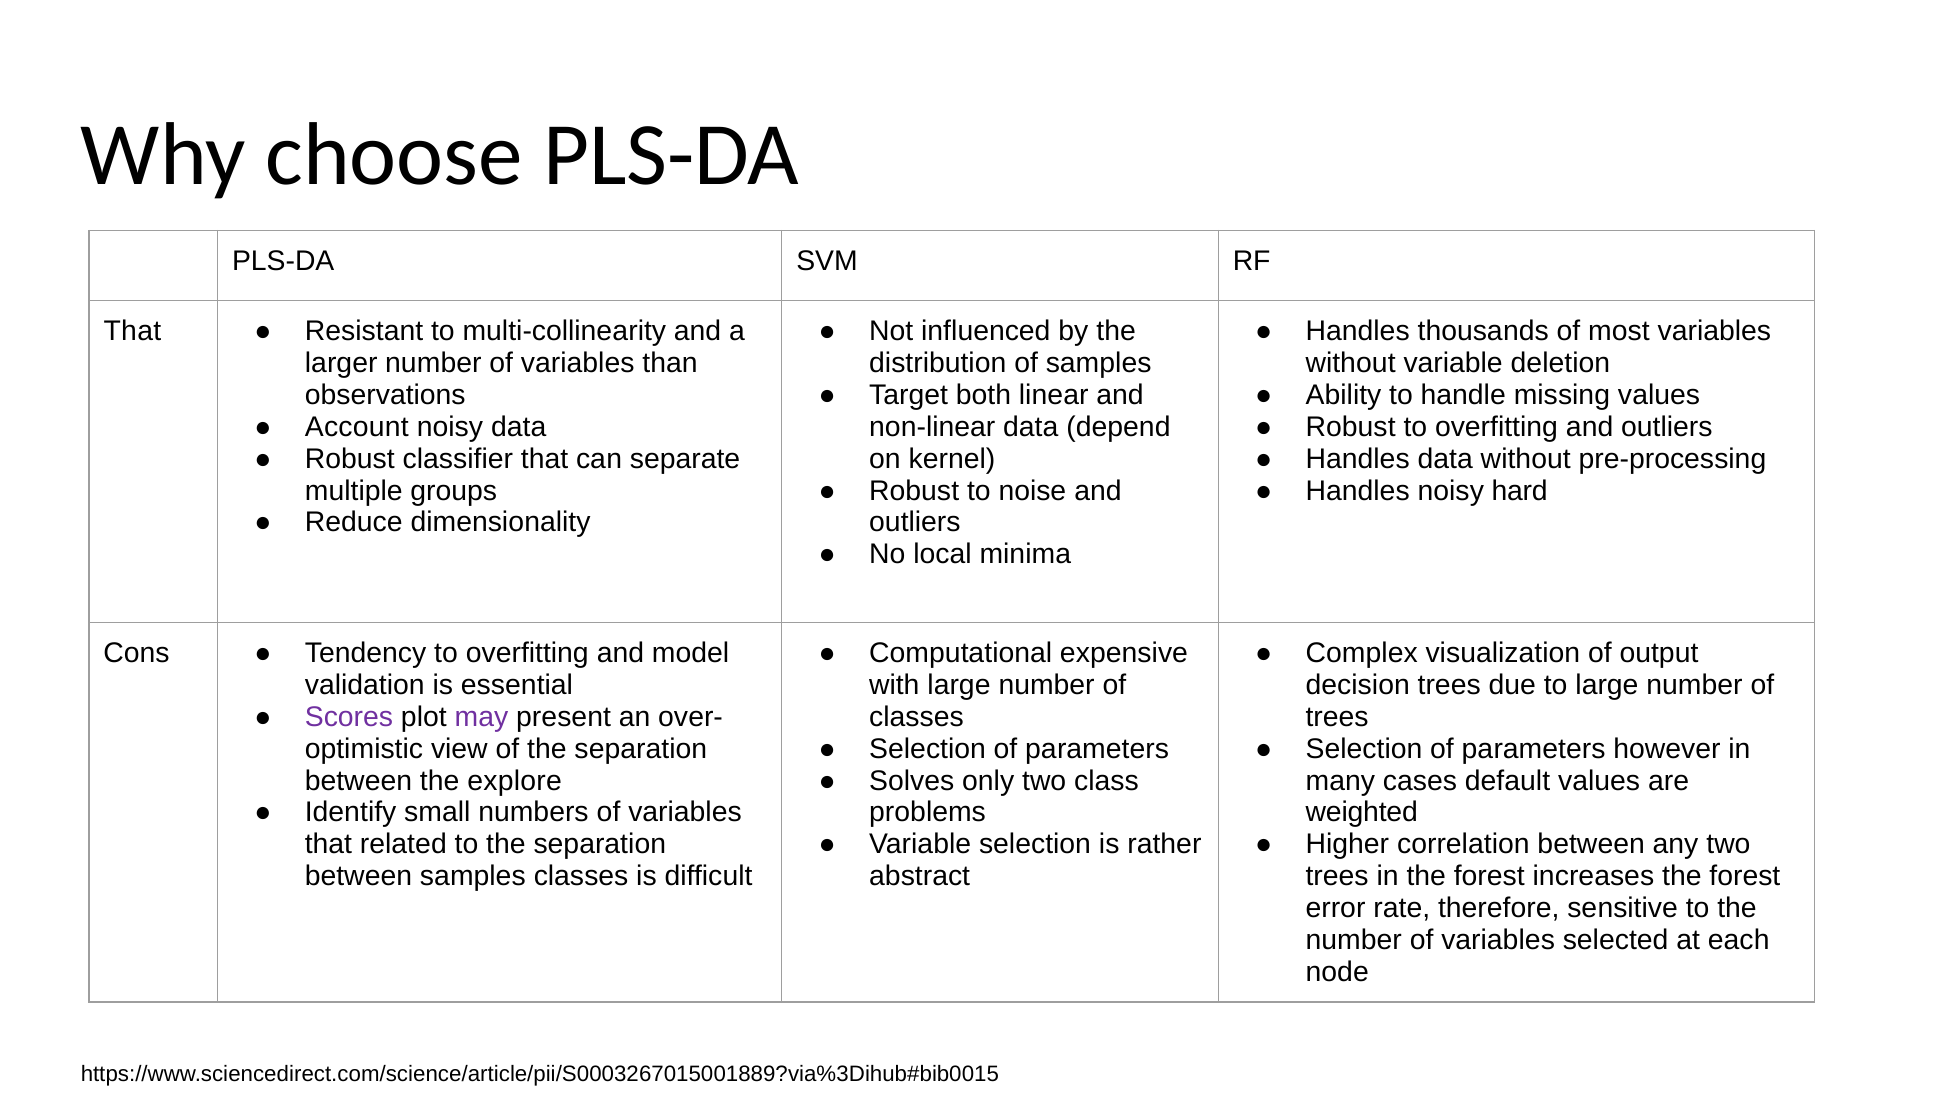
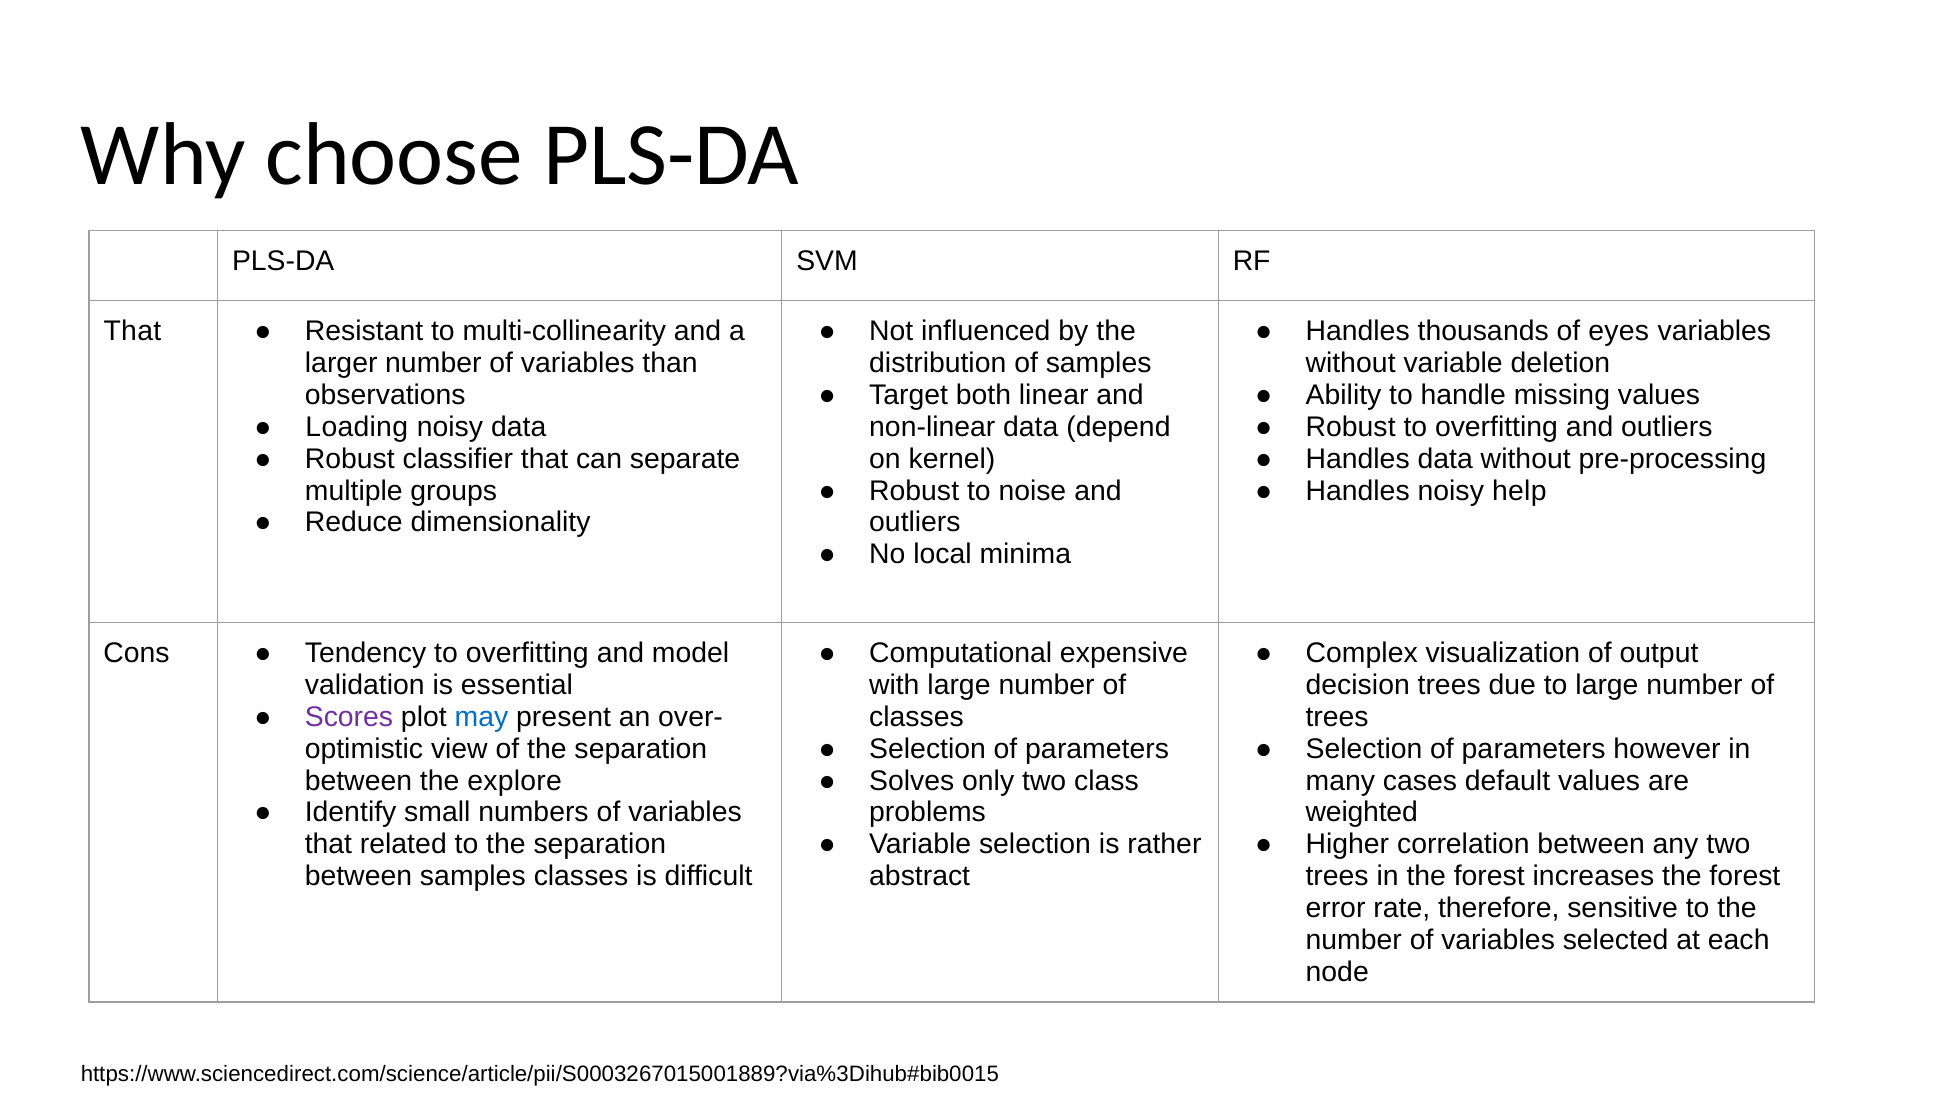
most: most -> eyes (1619, 331)
Account: Account -> Loading (357, 427)
hard: hard -> help (1519, 490)
may colour: purple -> blue (481, 717)
